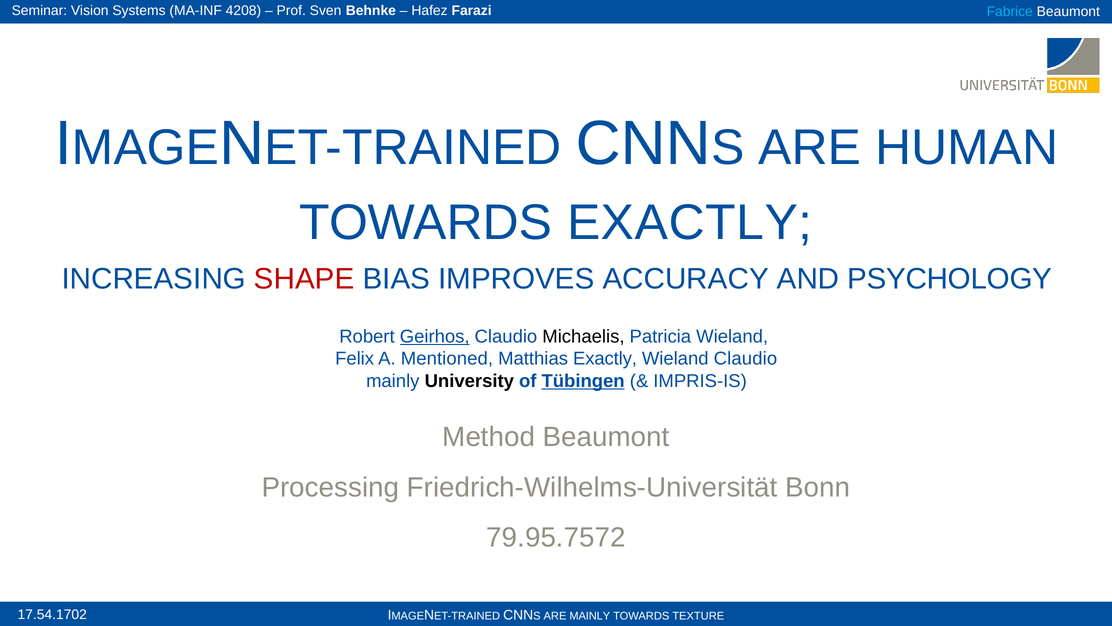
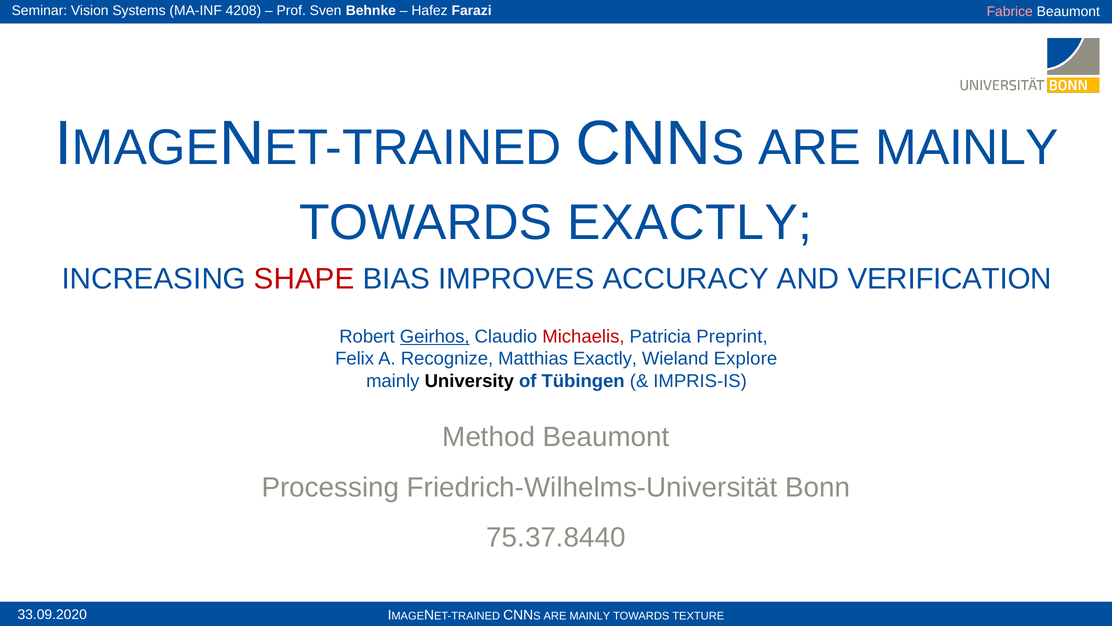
Fabrice colour: light blue -> pink (1010, 12)
HUMAN: HUMAN -> MAINLY (967, 147)
PSYCHOLOGY: PSYCHOLOGY -> VERIFICATION (950, 279)
Michaelis colour: black -> red (583, 336)
Patricia Wieland: Wieland -> Preprint (732, 336)
Mentioned: Mentioned -> Recognize (447, 358)
Wieland Claudio: Claudio -> Explore (745, 358)
Tübingen underline: present -> none (583, 381)
79.95.7572: 79.95.7572 -> 75.37.8440 (556, 537)
17.54.1702: 17.54.1702 -> 33.09.2020 (52, 614)
